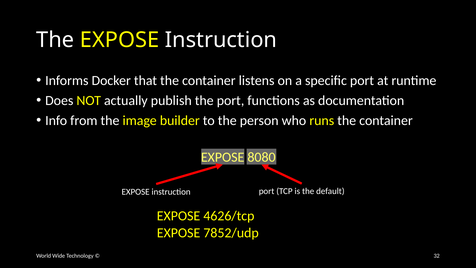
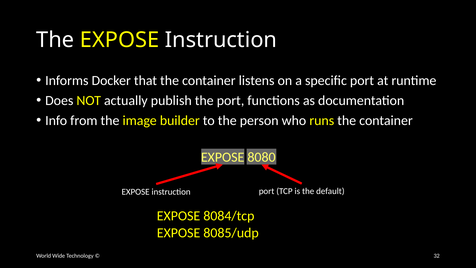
4626/tcp: 4626/tcp -> 8084/tcp (229, 216)
7852/udp: 7852/udp -> 8085/udp (231, 233)
